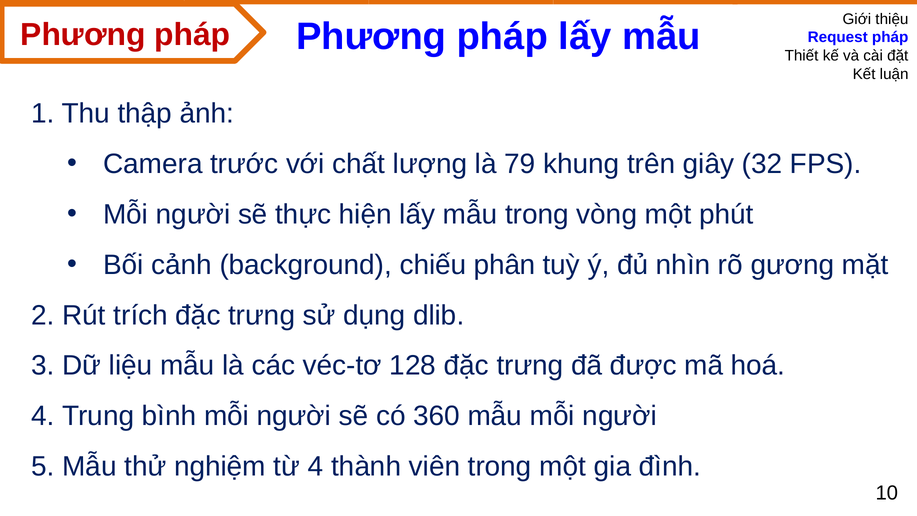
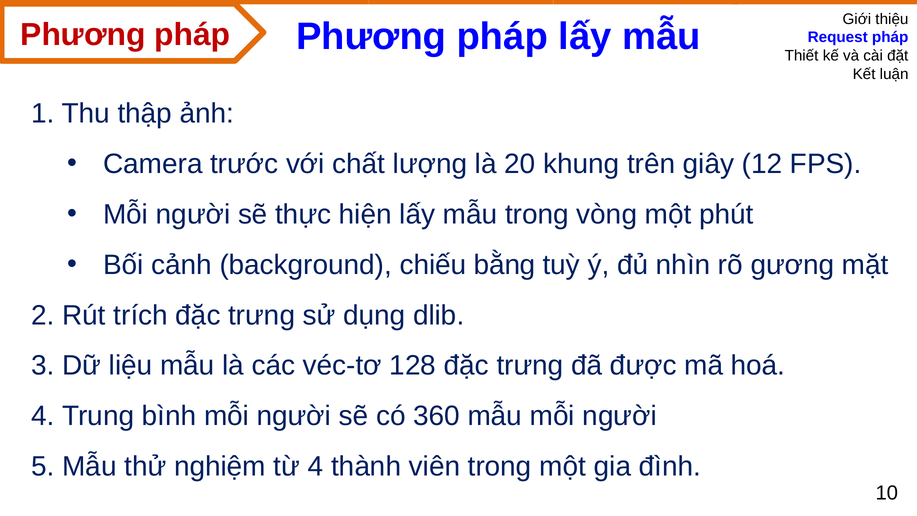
79: 79 -> 20 (520, 164)
32: 32 -> 12 (762, 164)
phân: phân -> bằng (505, 265)
